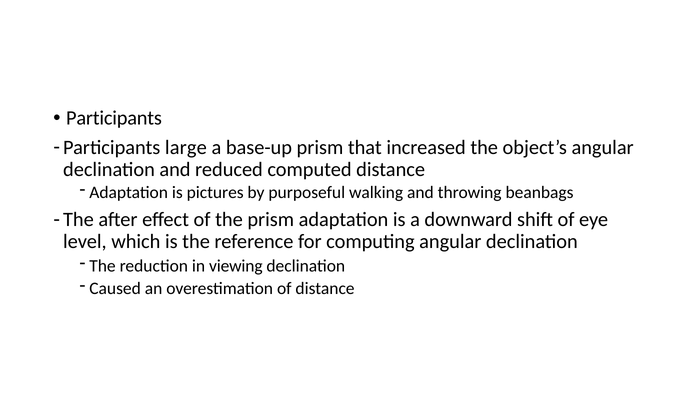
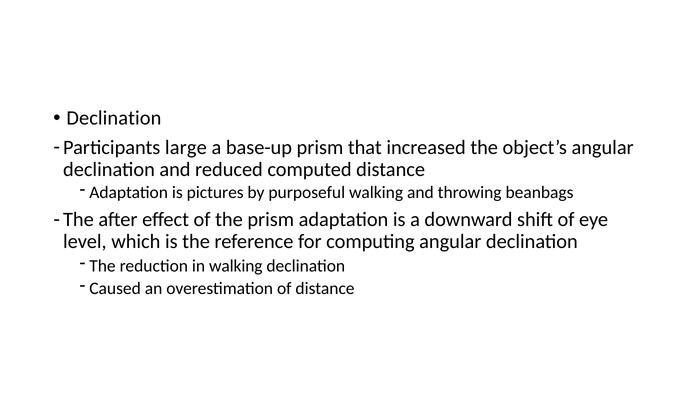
Participants: Participants -> Declination (114, 118)
in viewing: viewing -> walking (236, 266)
